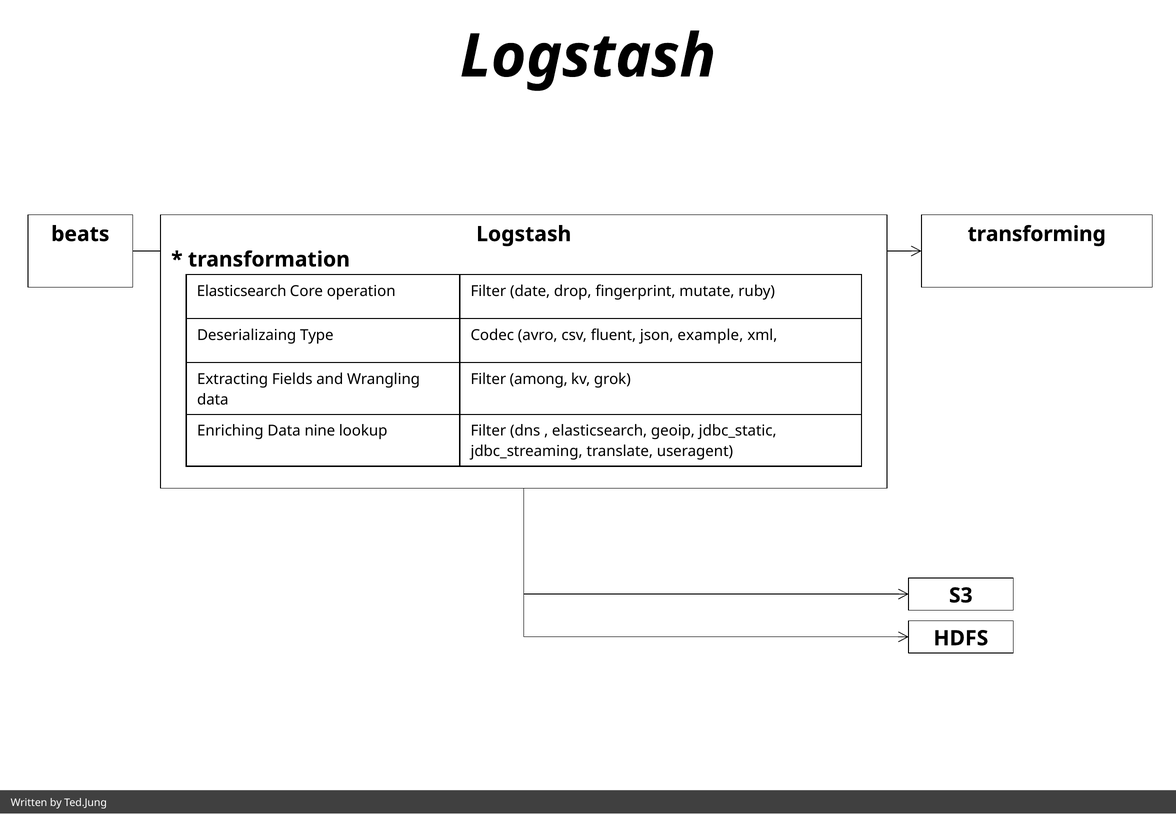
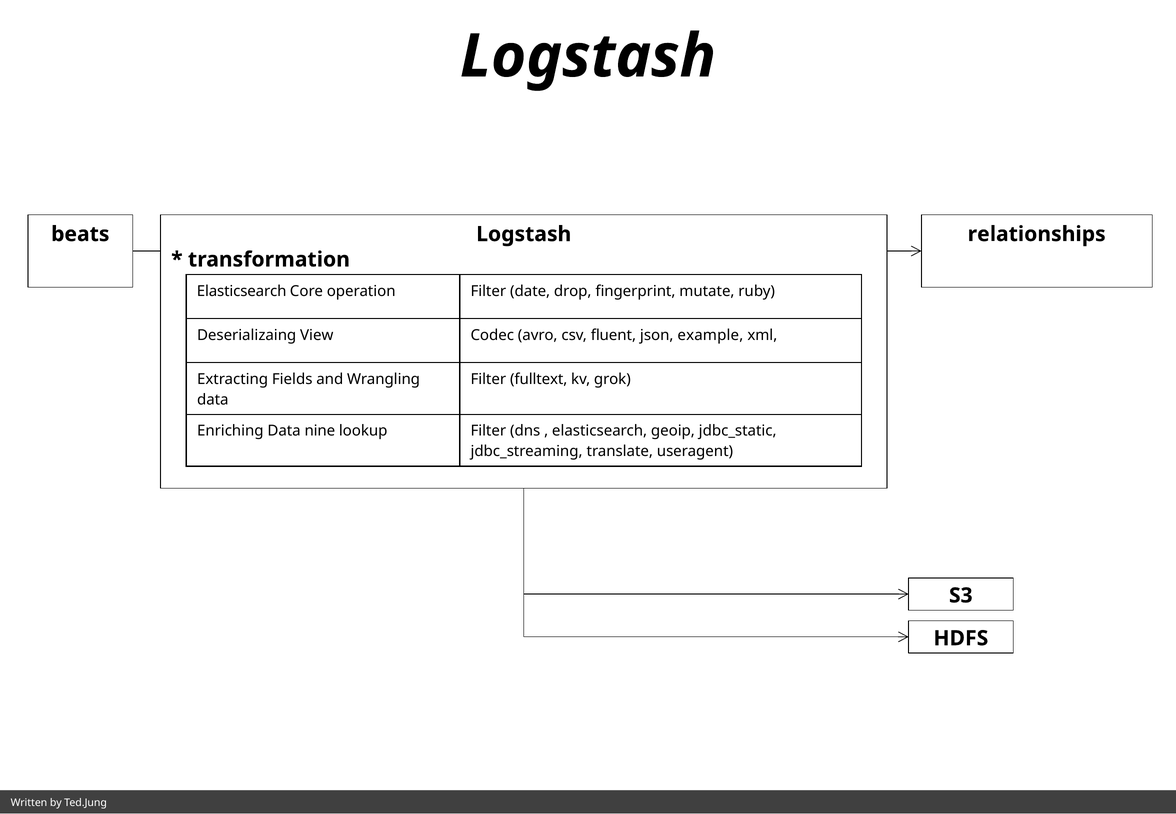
transforming: transforming -> relationships (1037, 234)
Type: Type -> View (317, 335)
among: among -> fulltext (539, 379)
